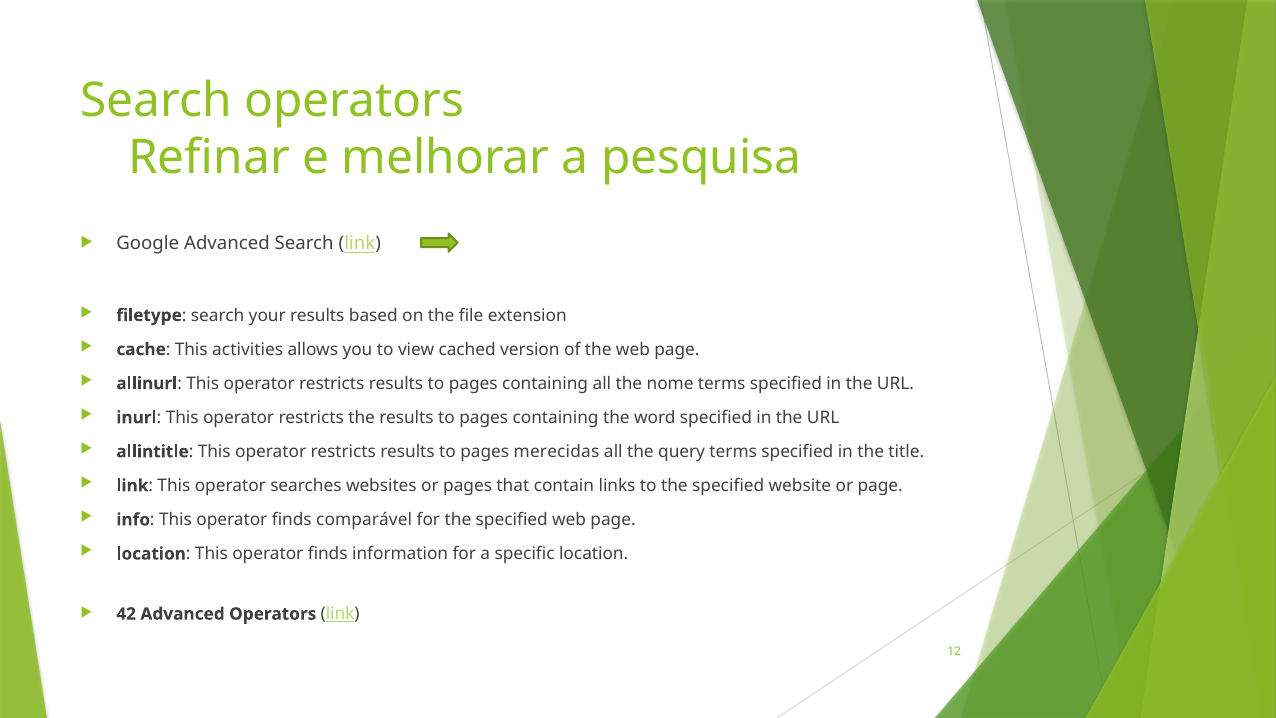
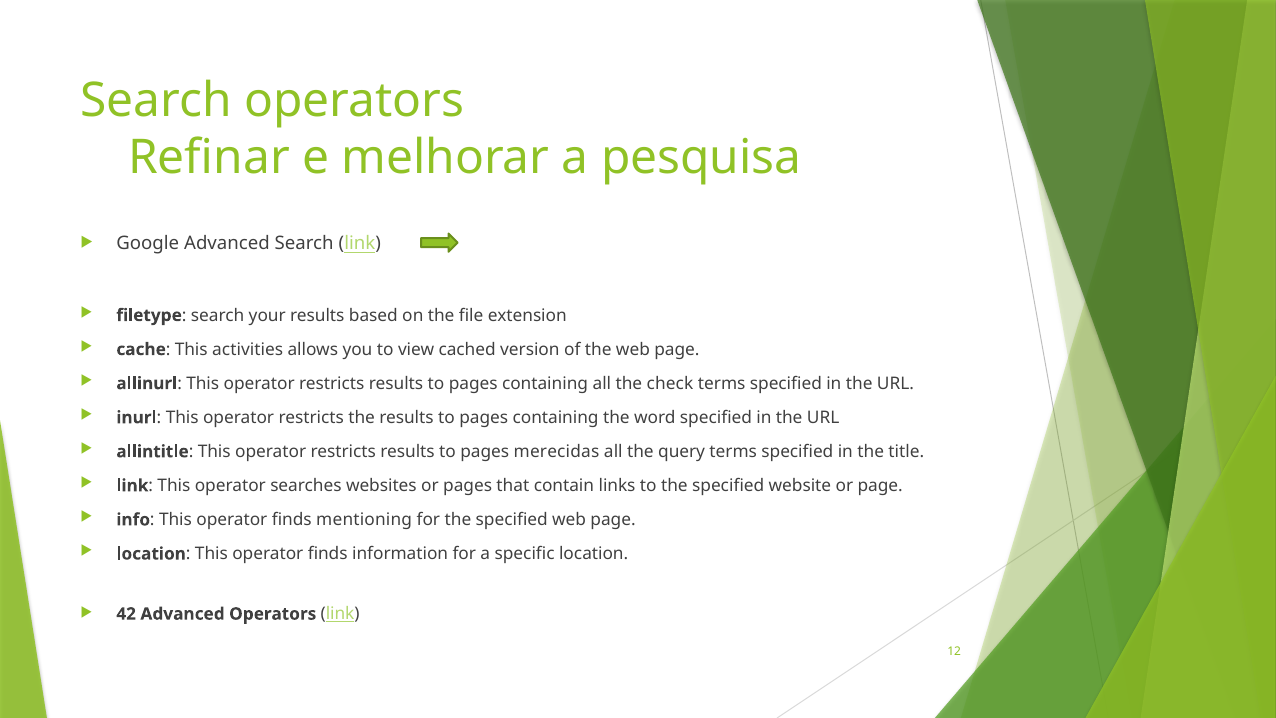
nome: nome -> check (670, 383)
comparável: comparável -> mentioning (364, 520)
